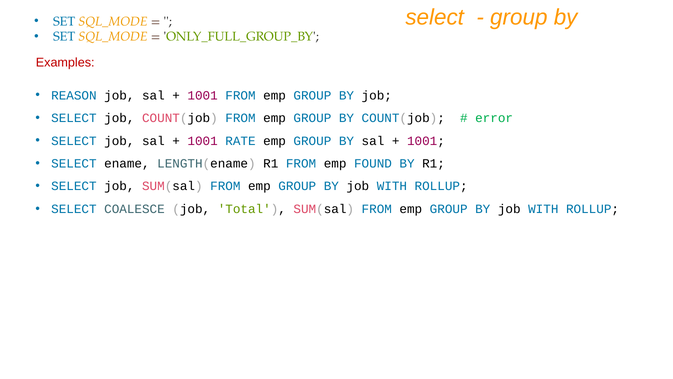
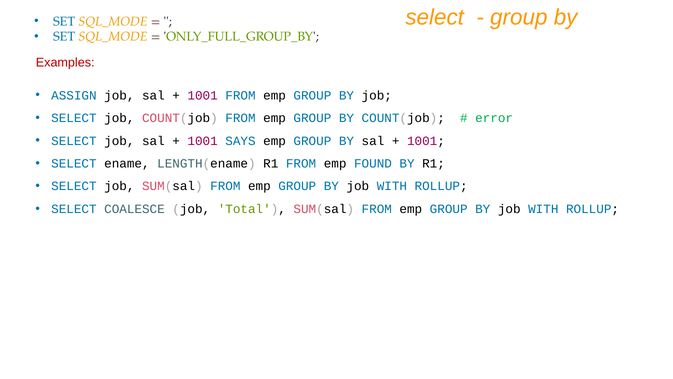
REASON: REASON -> ASSIGN (74, 95)
RATE: RATE -> SAYS (240, 141)
